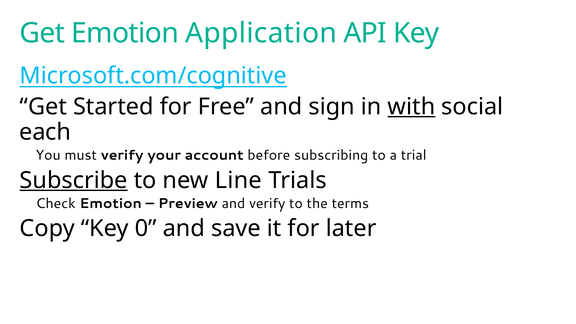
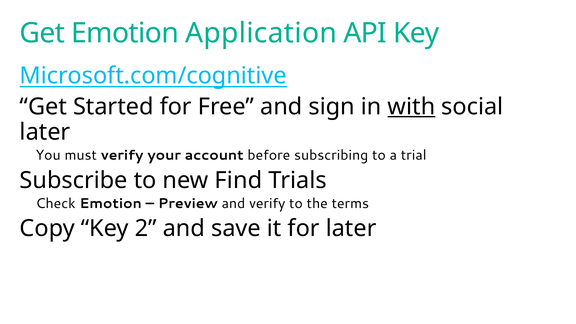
each: each -> later (45, 132)
Subscribe underline: present -> none (74, 180)
Line: Line -> Find (238, 180)
0: 0 -> 2 (146, 228)
